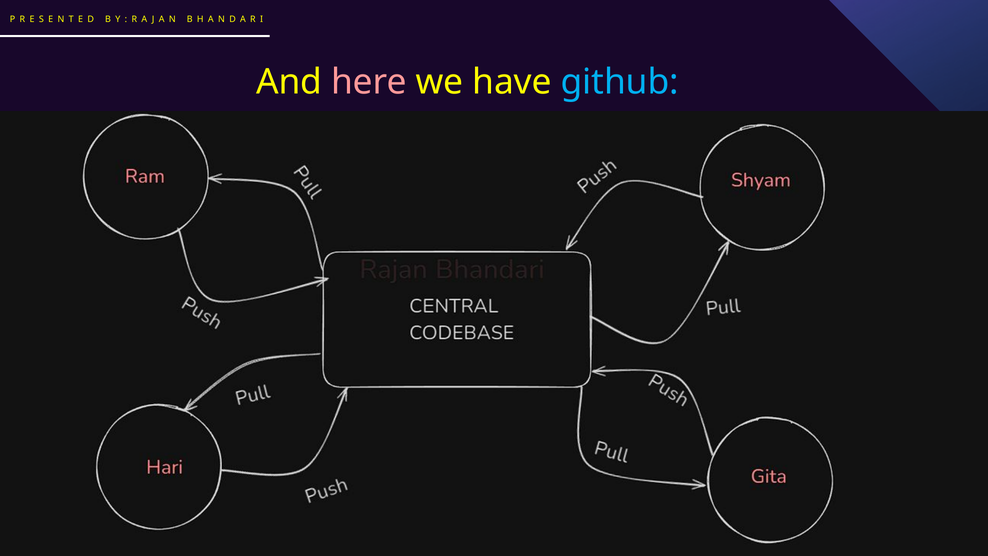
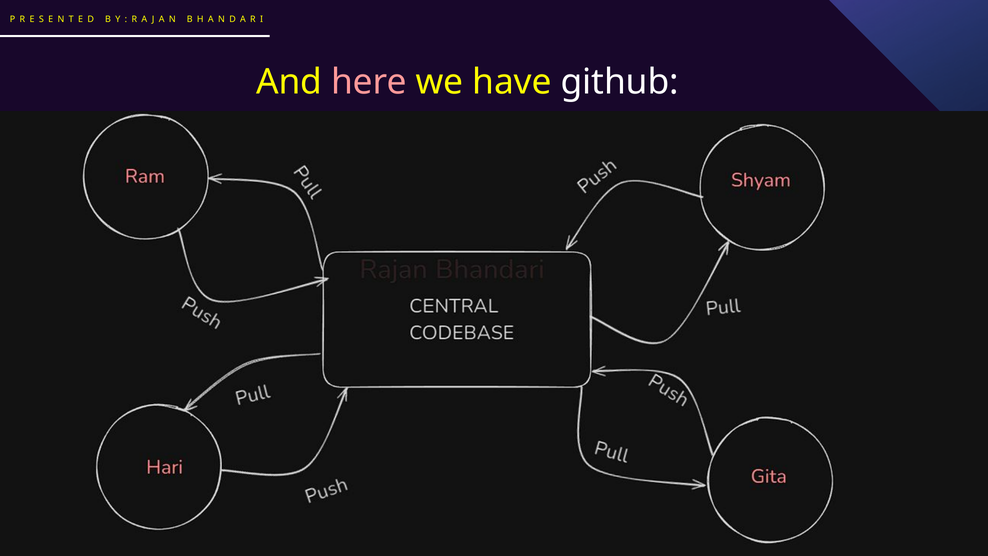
github colour: light blue -> white (620, 82)
